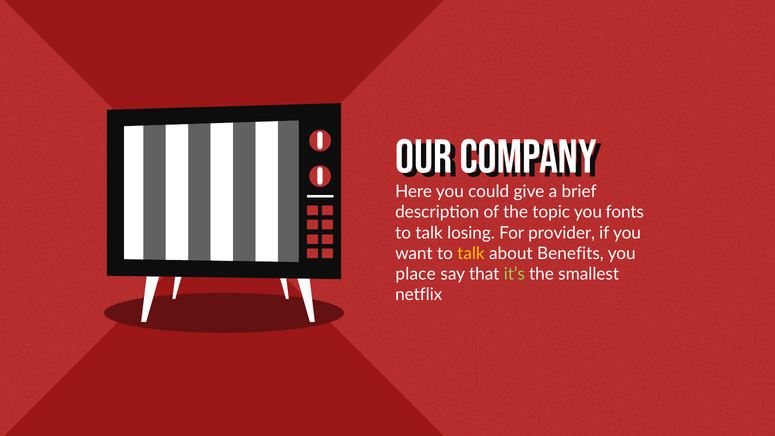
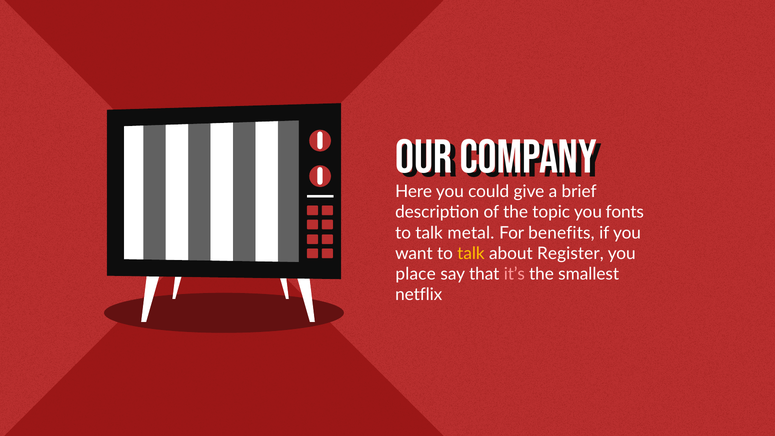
losing: losing -> metal (471, 233)
provider: provider -> benefits (561, 233)
Benefits: Benefits -> Register (570, 253)
it’s colour: light green -> pink (514, 274)
